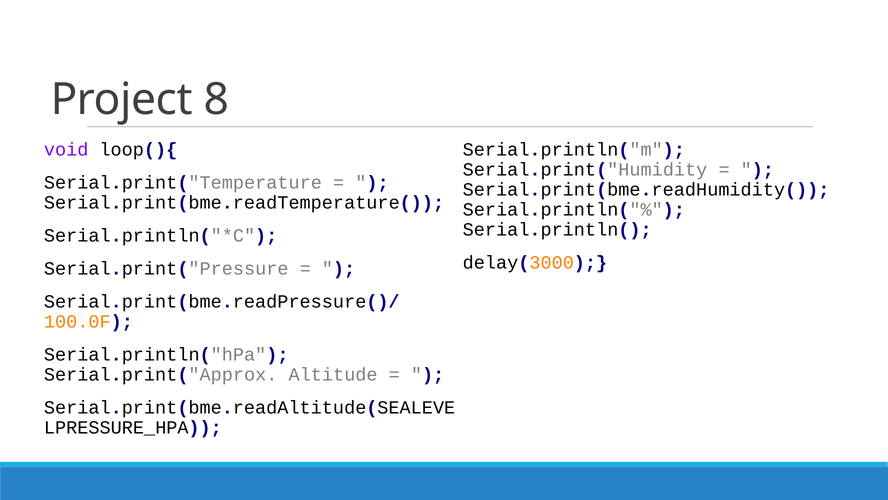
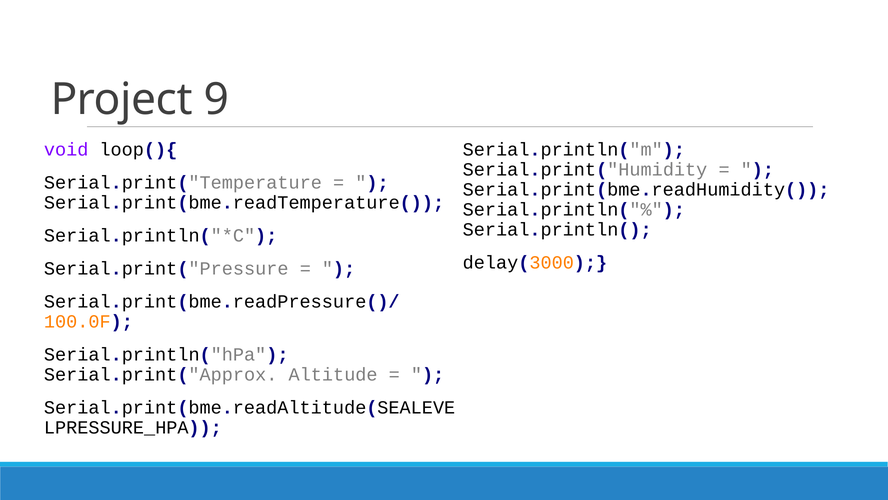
8: 8 -> 9 (217, 99)
